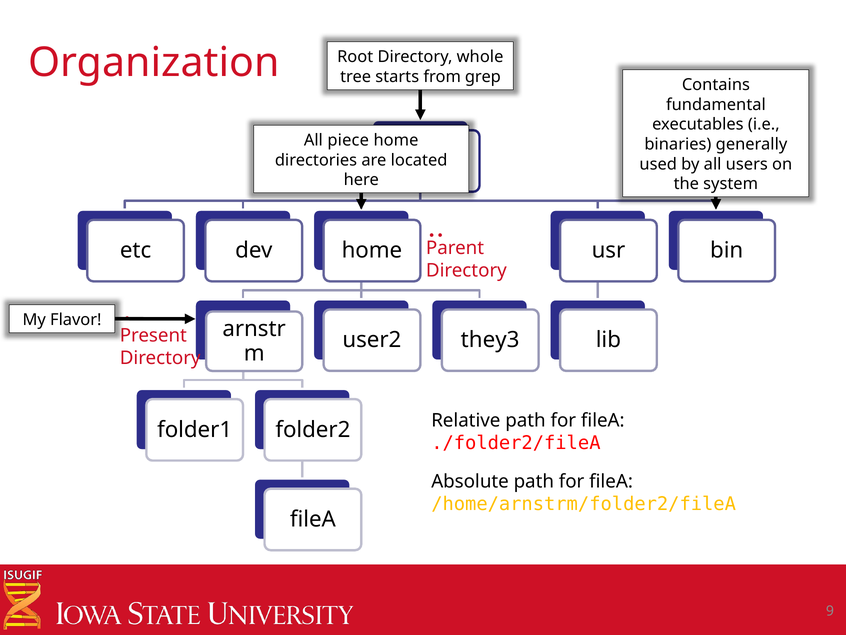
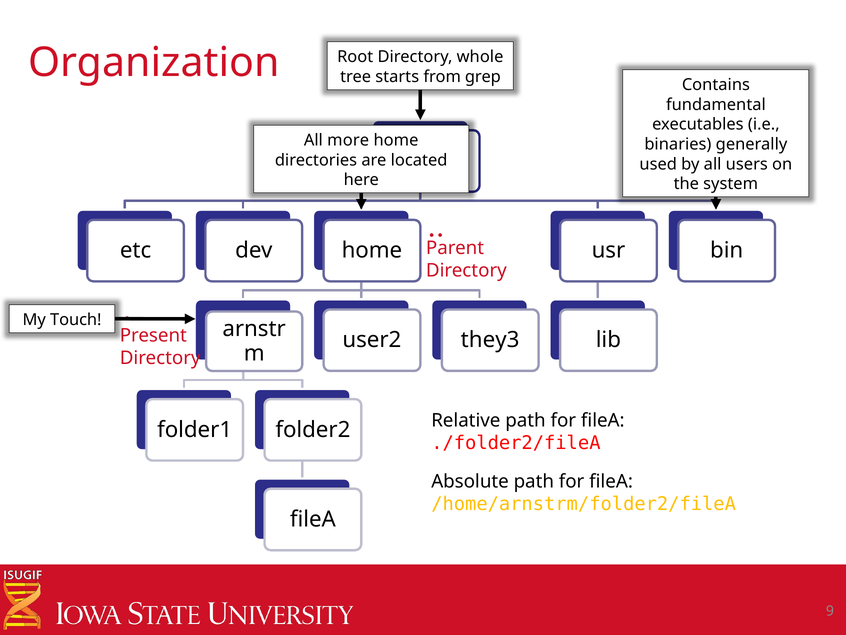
piece: piece -> more (348, 140)
Flavor: Flavor -> Touch (76, 320)
